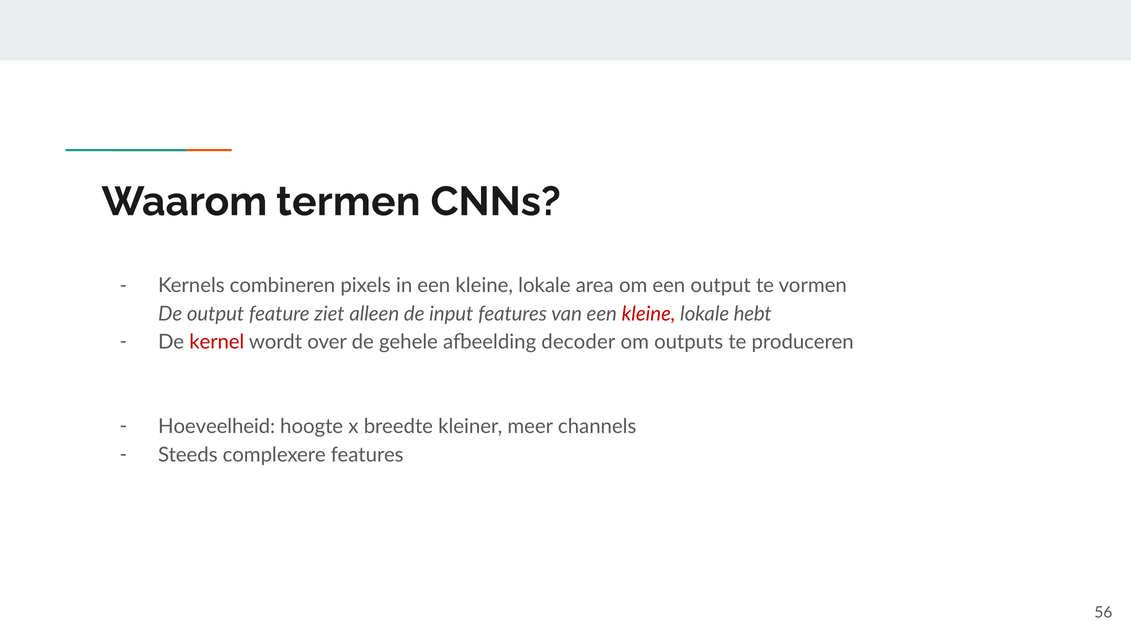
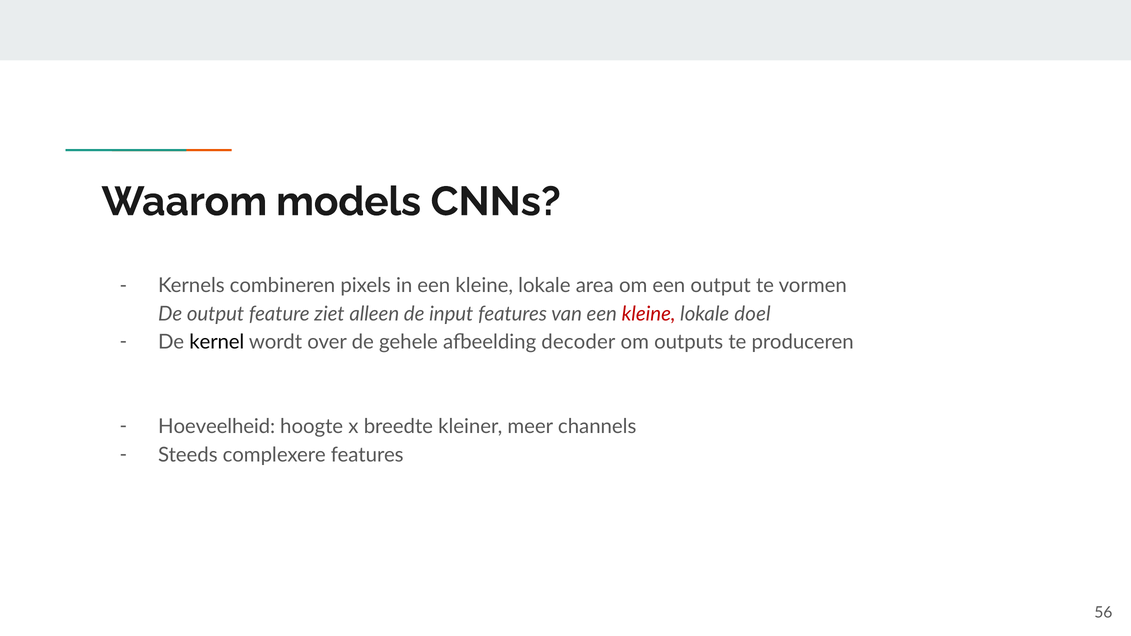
termen: termen -> models (349, 202)
hebt: hebt -> doel (753, 314)
kernel colour: red -> black (217, 342)
